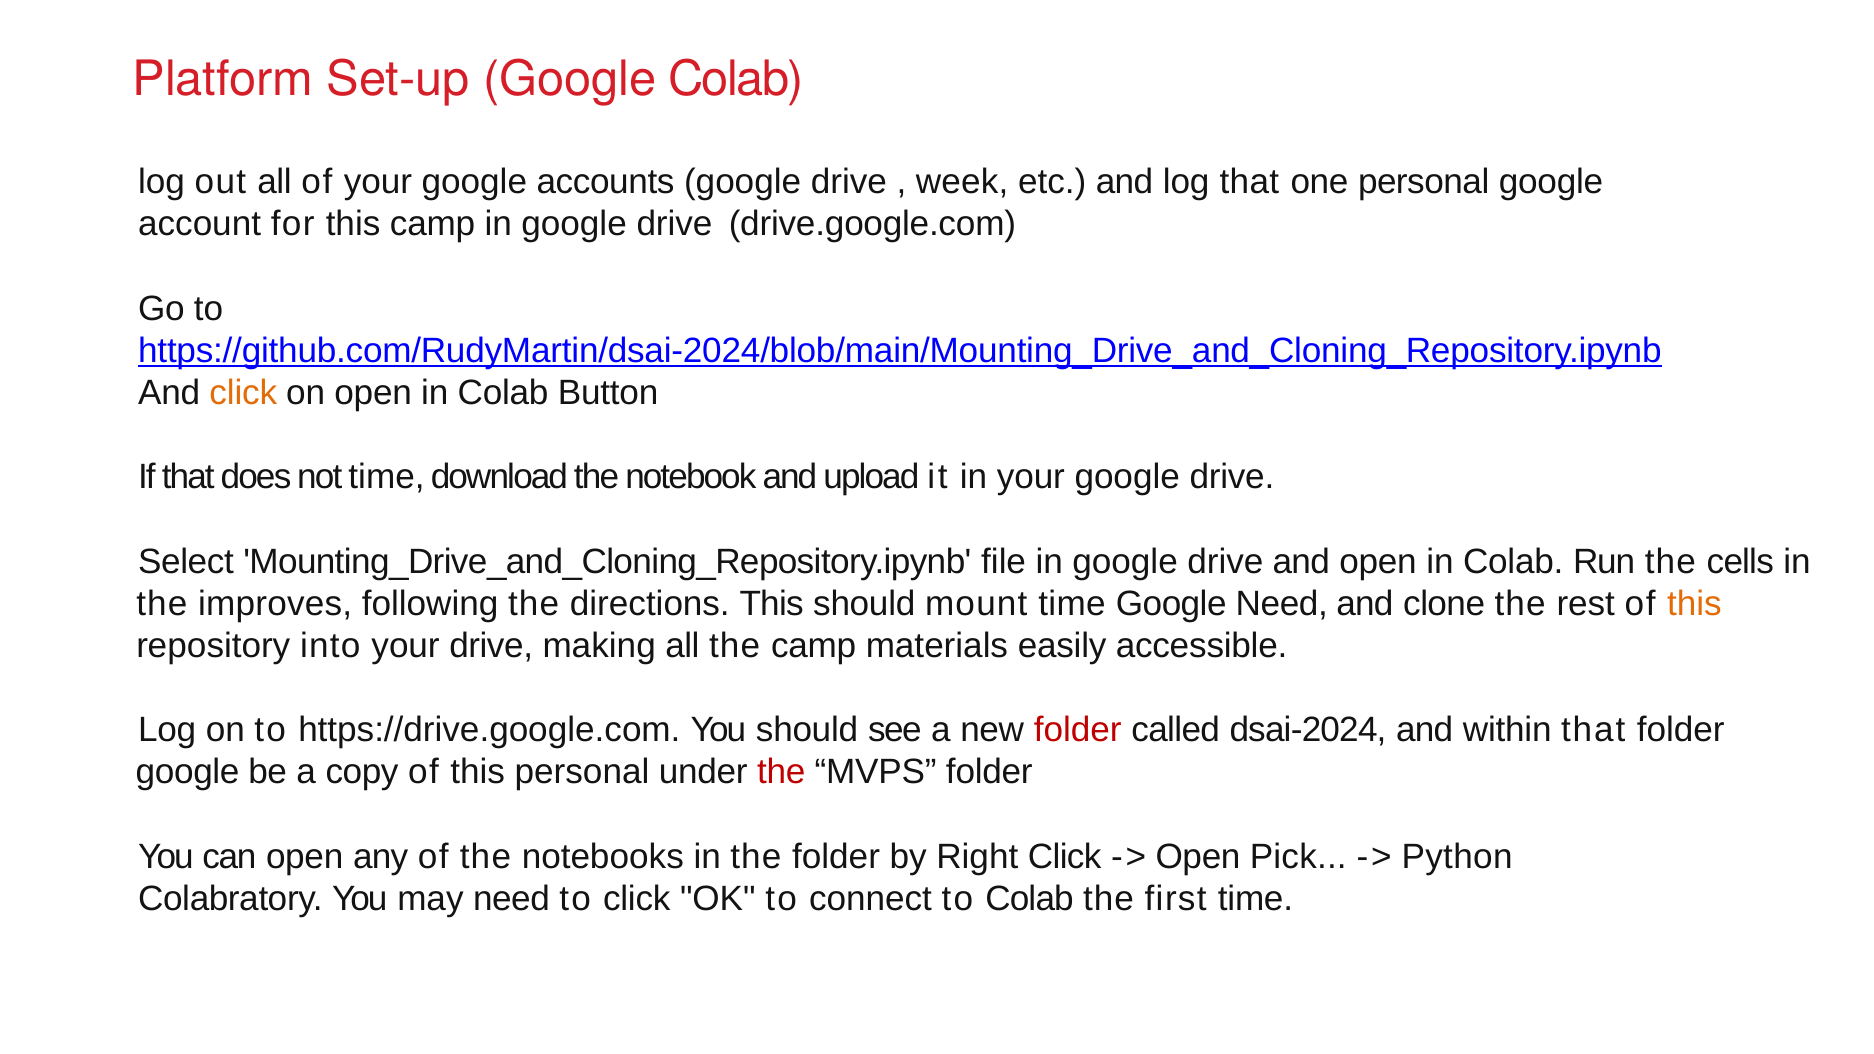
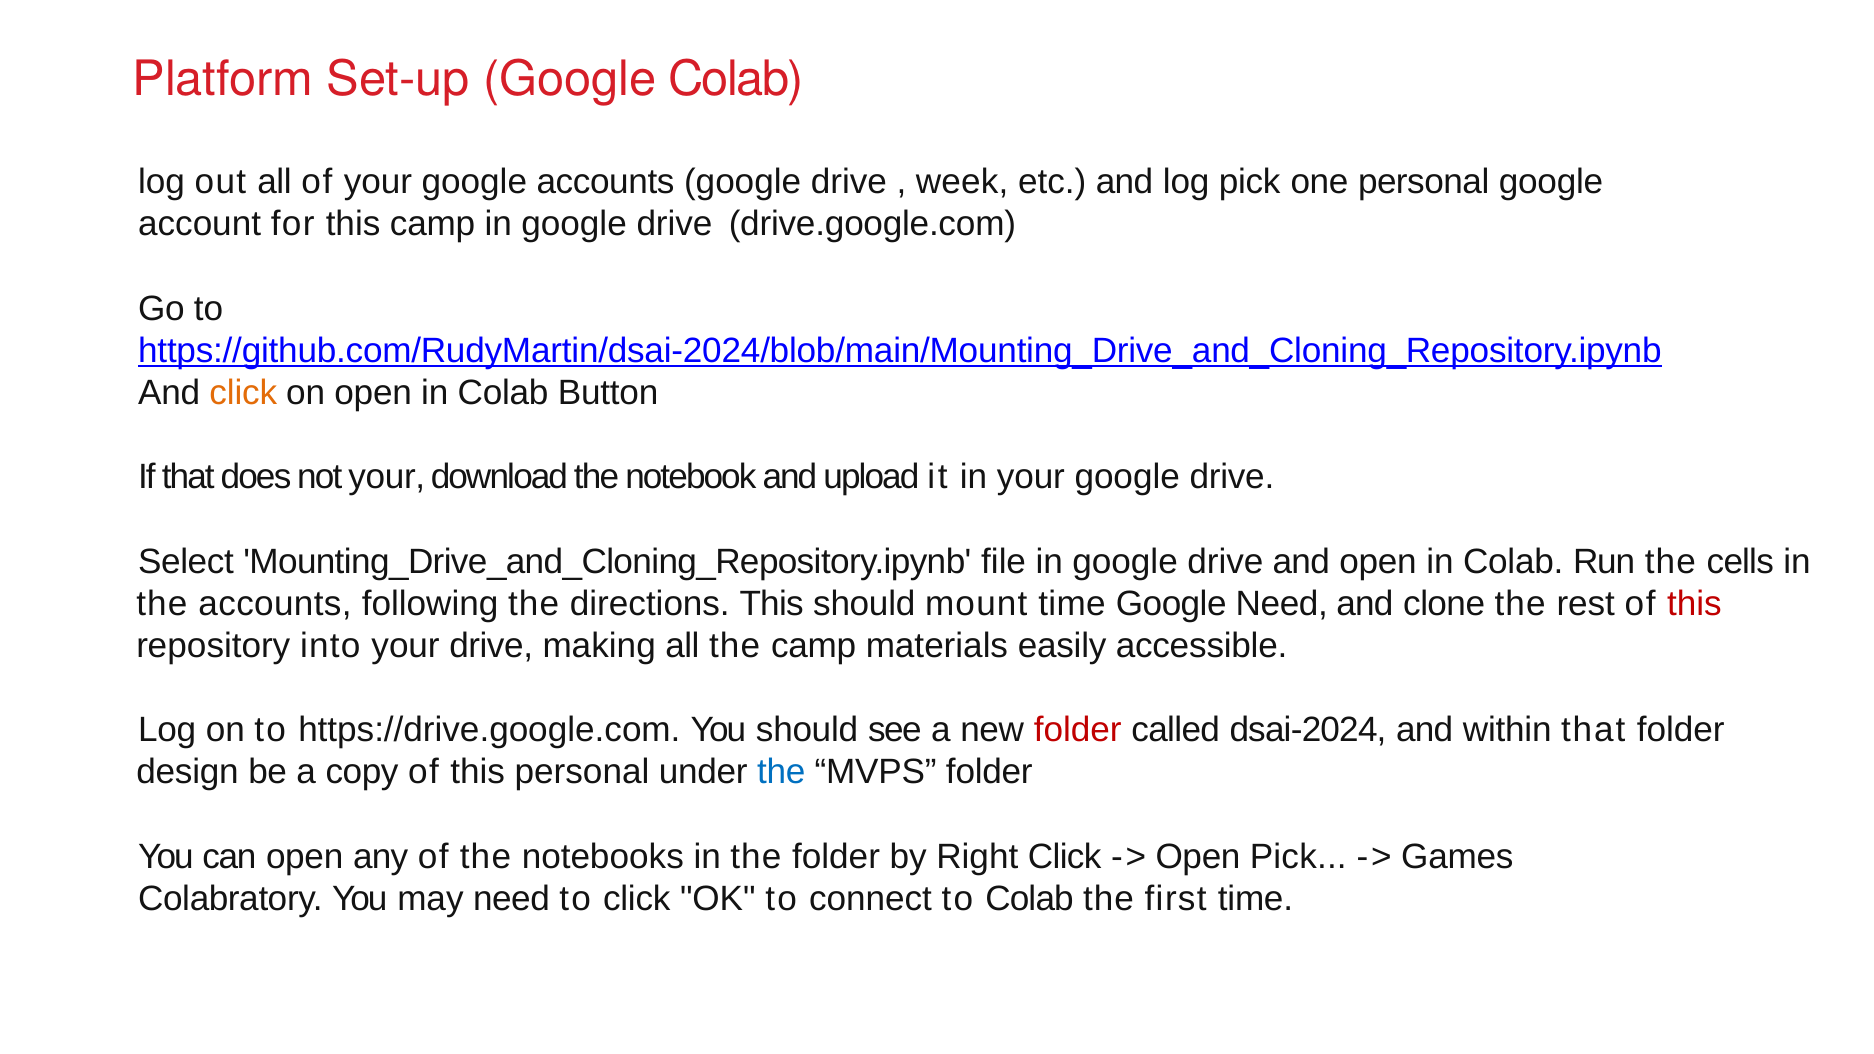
log that: that -> pick (1250, 182)
not time: time -> your (387, 477)
the improves: improves -> accounts (275, 604)
this colour: orange -> red (1694, 604)
google: google -> design (188, 772)
the colour: red -> blue (781, 772)
Python: Python -> Games (1457, 857)
